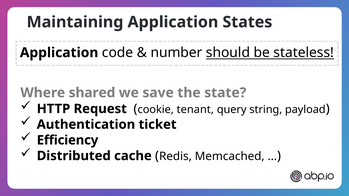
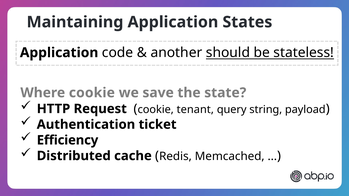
number: number -> another (176, 53)
Where shared: shared -> cookie (92, 93)
